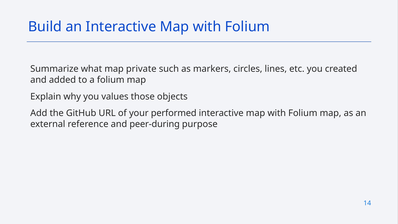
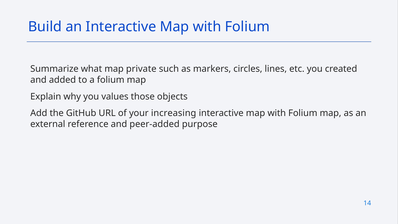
performed: performed -> increasing (174, 113)
peer-during: peer-during -> peer-added (155, 124)
